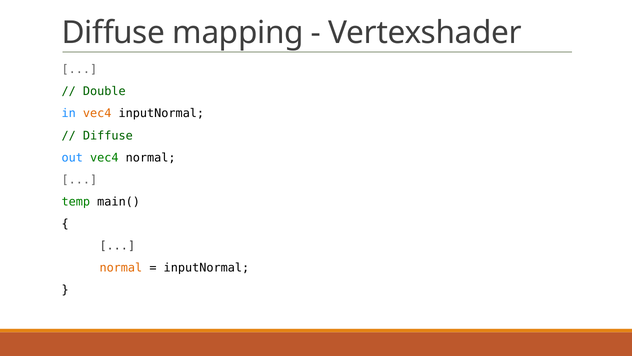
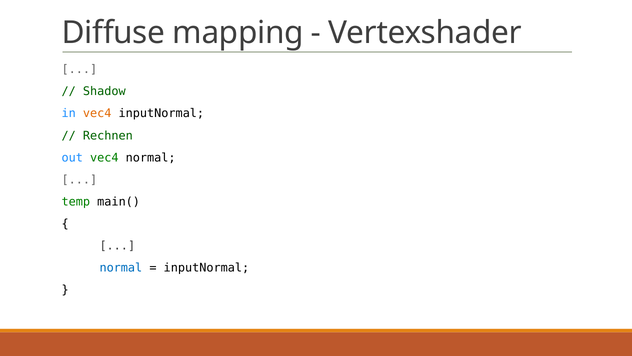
Double: Double -> Shadow (104, 91)
Diffuse: Diffuse -> Rechnen (108, 135)
normal colour: orange -> blue (121, 268)
